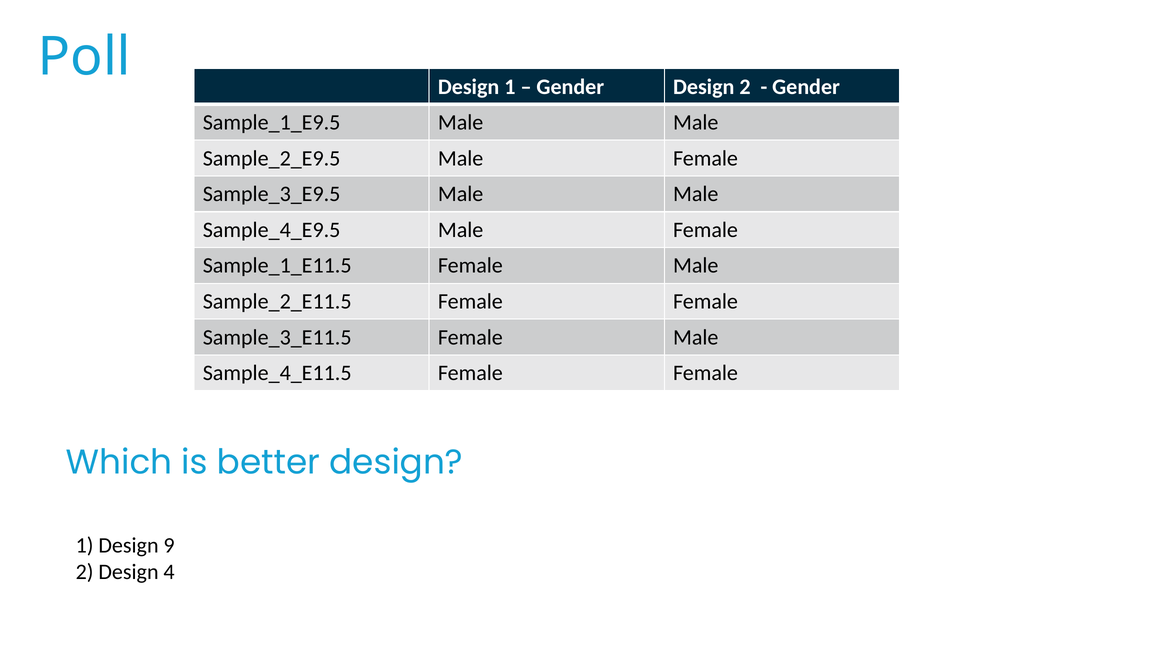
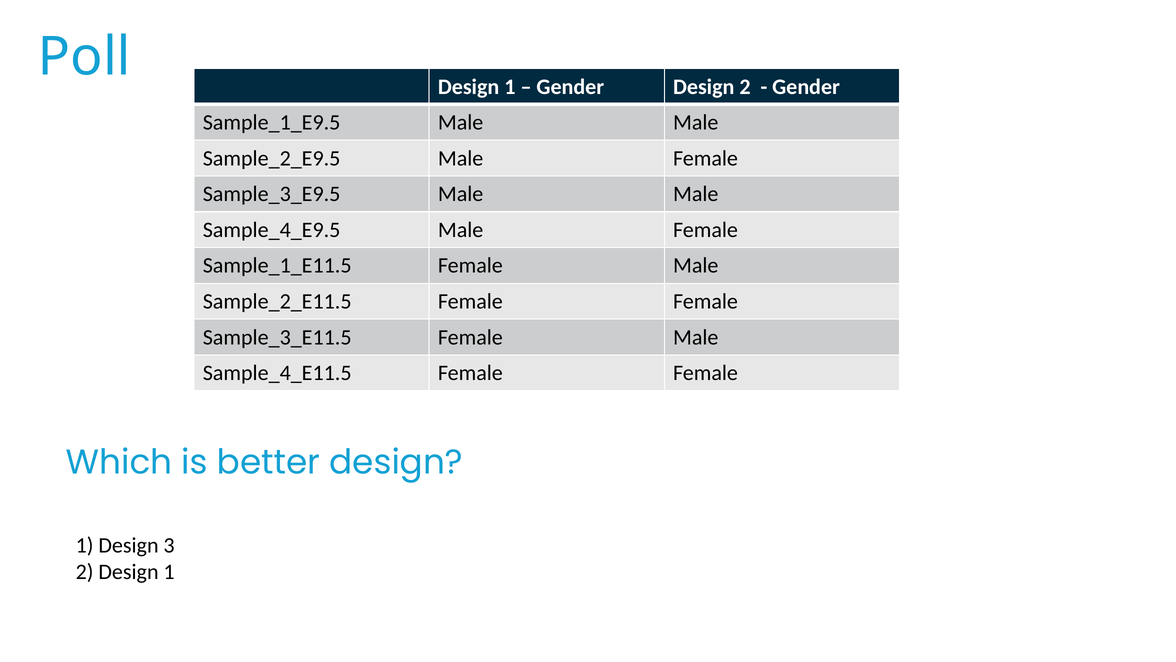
9: 9 -> 3 (169, 545)
2 Design 4: 4 -> 1 (169, 571)
